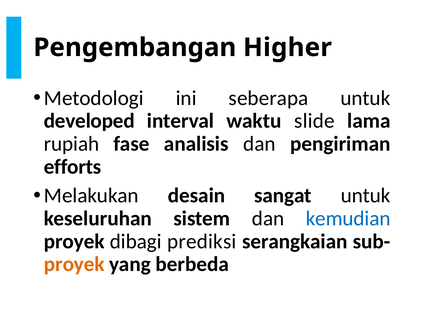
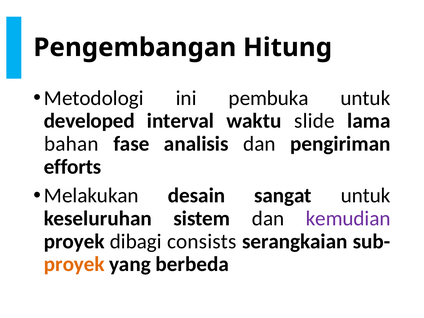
Higher: Higher -> Hitung (288, 47)
seberapa: seberapa -> pembuka (269, 98)
rupiah: rupiah -> bahan (71, 144)
kemudian colour: blue -> purple (348, 218)
prediksi: prediksi -> consists (202, 241)
